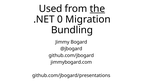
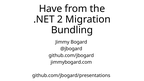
Used: Used -> Have (51, 9)
the underline: present -> none (97, 9)
0: 0 -> 2 (60, 19)
